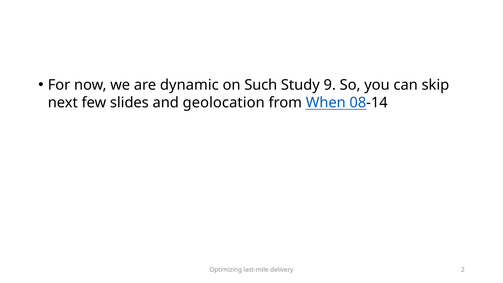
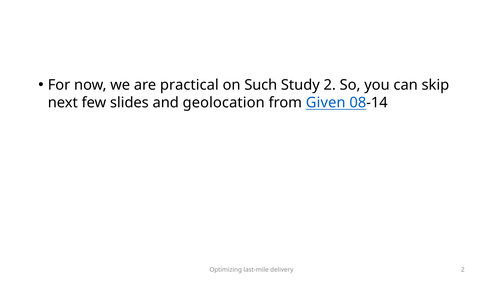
dynamic: dynamic -> practical (189, 85)
Study 9: 9 -> 2 (330, 85)
When: When -> Given (326, 103)
